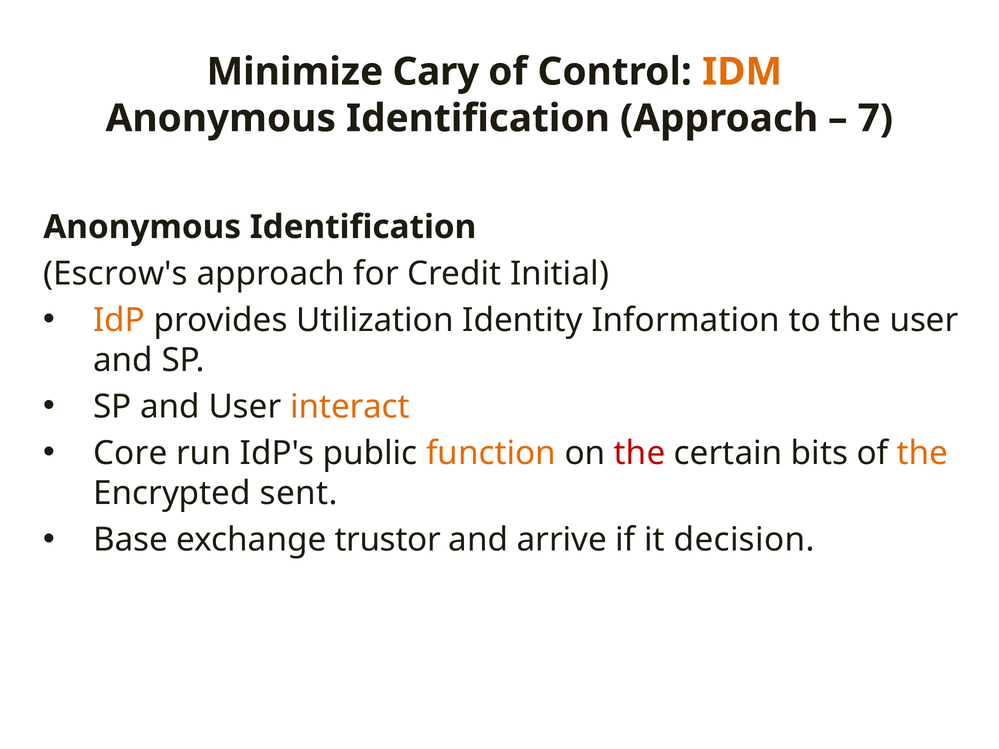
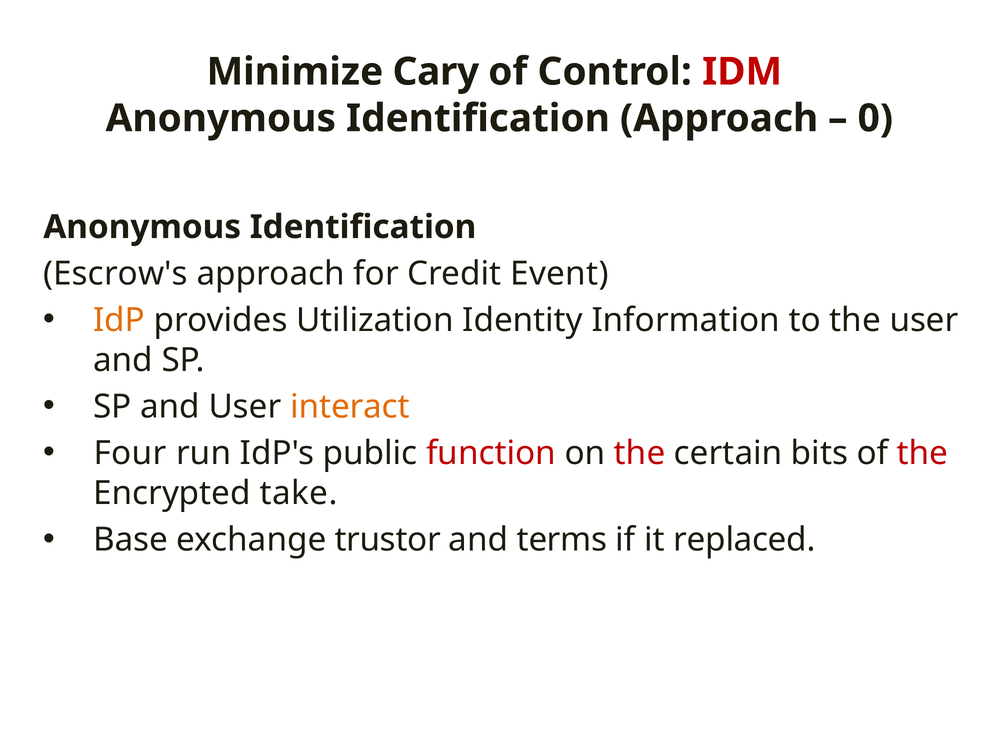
IDM colour: orange -> red (742, 72)
7: 7 -> 0 (875, 118)
Initial: Initial -> Event (559, 274)
Core: Core -> Four (130, 454)
function colour: orange -> red (491, 454)
the colour: orange -> red (923, 454)
sent: sent -> take (299, 493)
arrive: arrive -> terms (562, 540)
decision: decision -> replaced (744, 540)
